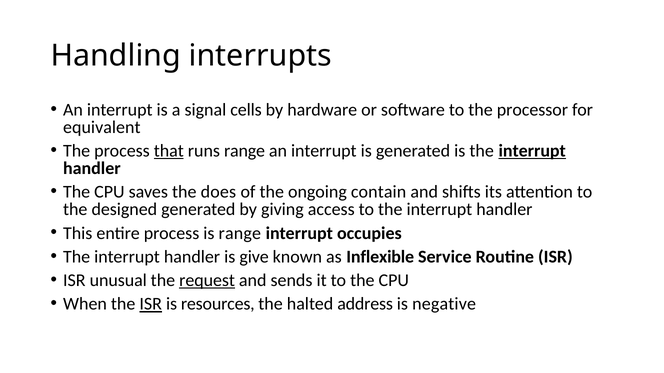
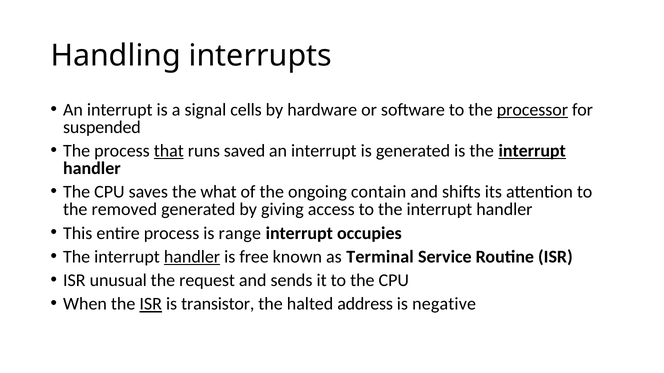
processor underline: none -> present (532, 110)
equivalent: equivalent -> suspended (102, 127)
runs range: range -> saved (245, 151)
does: does -> what (219, 192)
designed: designed -> removed (124, 210)
handler underline: none -> present (192, 257)
give: give -> free (254, 257)
Inflexible: Inflexible -> Terminal (380, 257)
request underline: present -> none (207, 281)
resources: resources -> transistor (218, 304)
